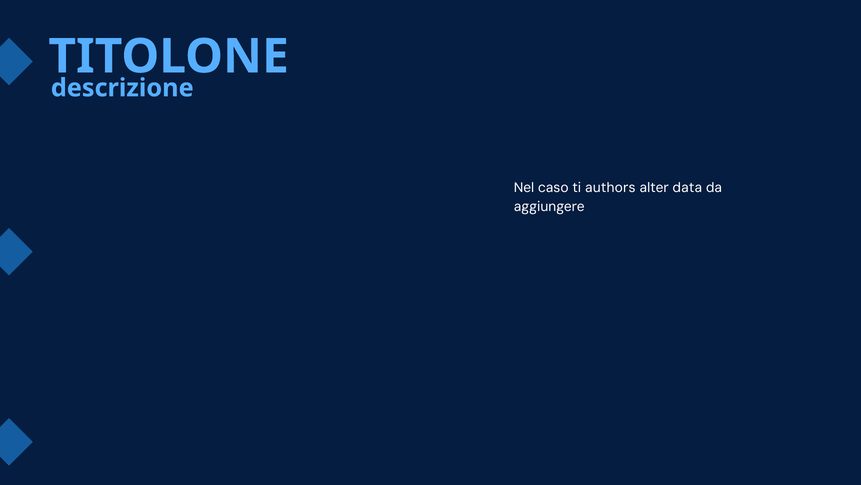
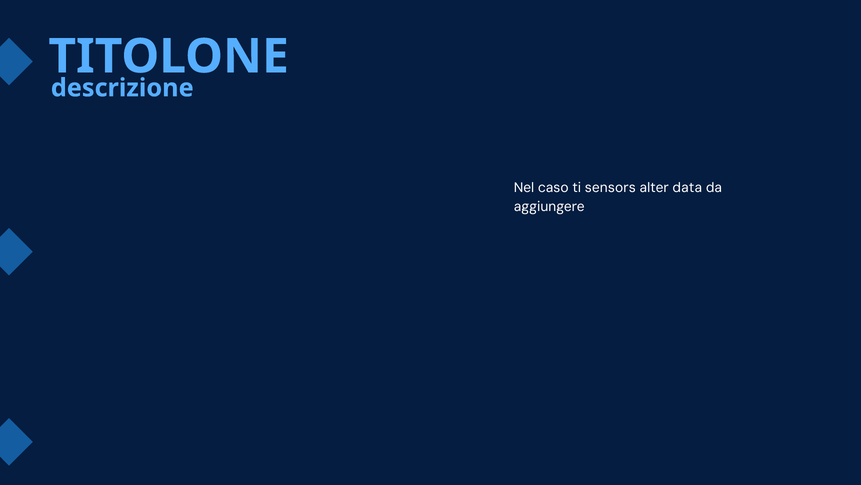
authors: authors -> sensors (610, 187)
